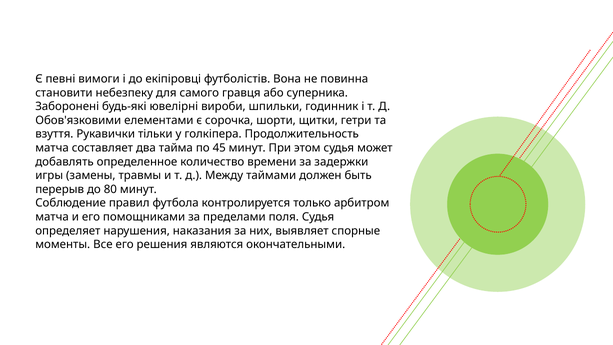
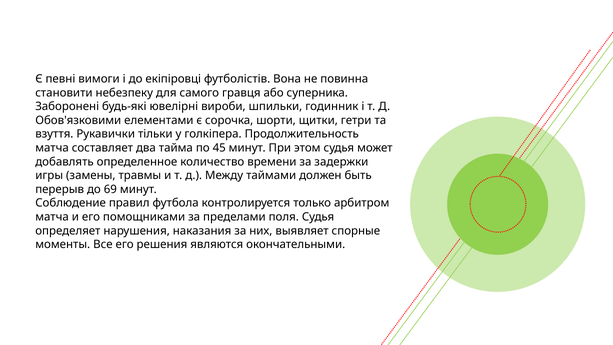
80: 80 -> 69 (110, 189)
